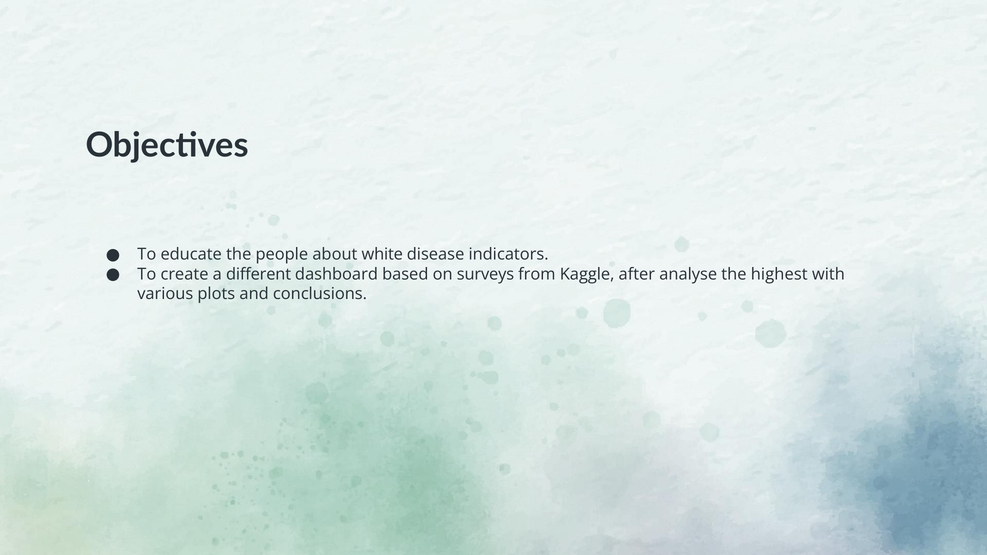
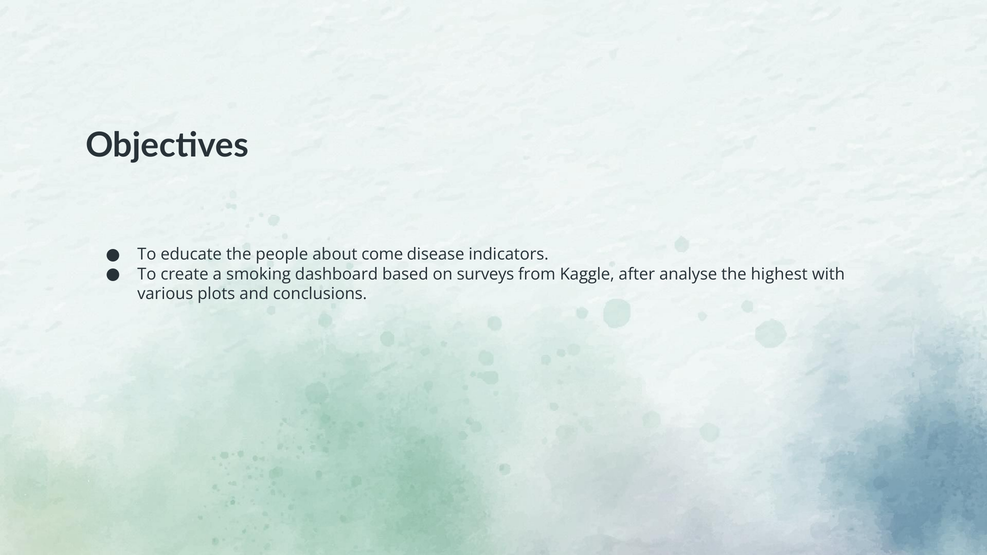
white: white -> come (382, 254)
different: different -> smoking (259, 274)
